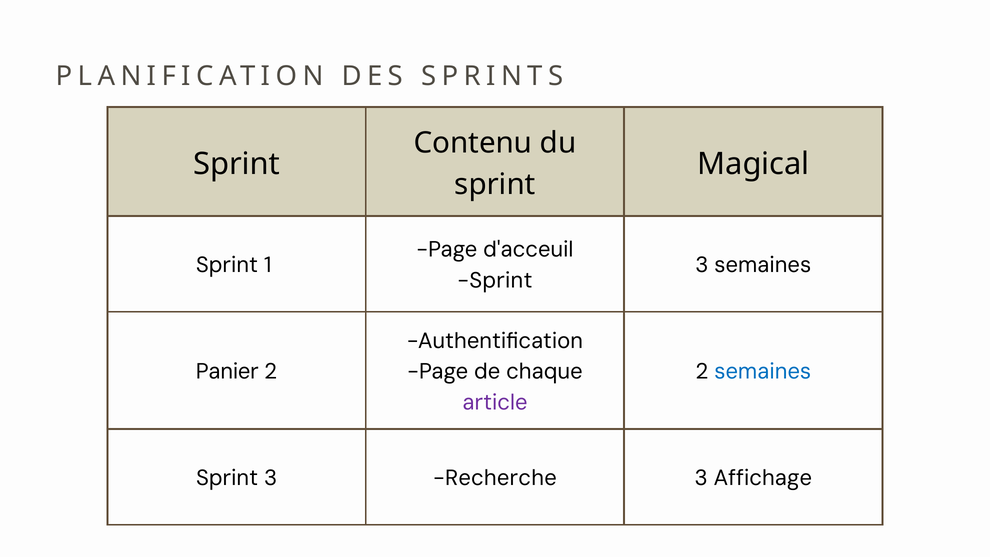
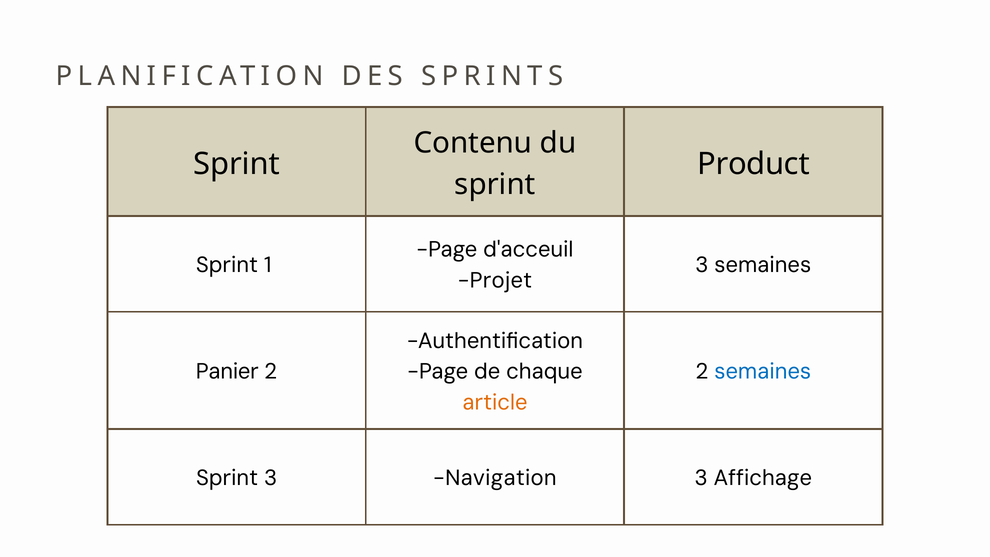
Magical: Magical -> Product (753, 164)
Sprint: Sprint -> Projet (495, 280)
article colour: purple -> orange (495, 402)
Recherche: Recherche -> Navigation (495, 478)
